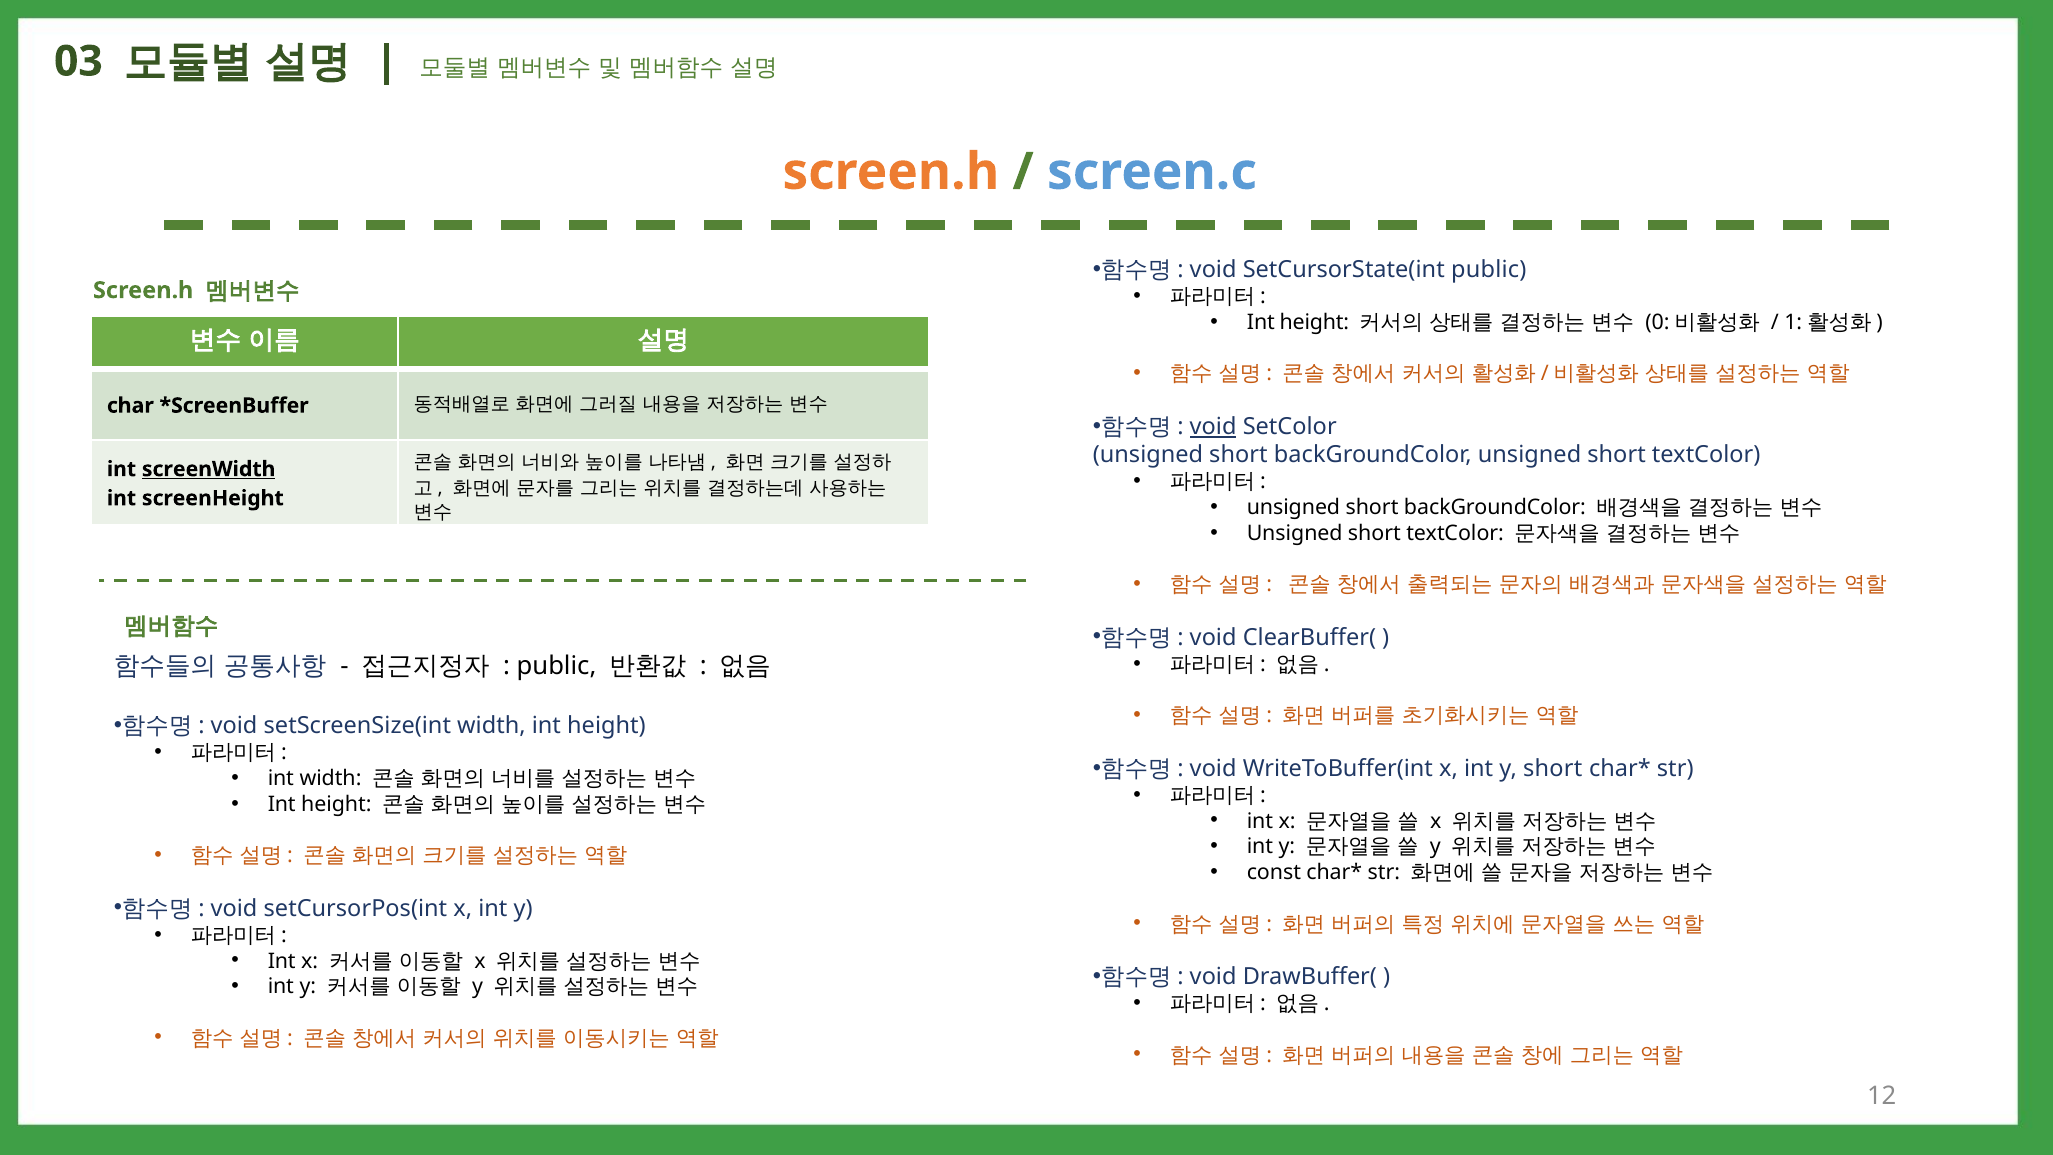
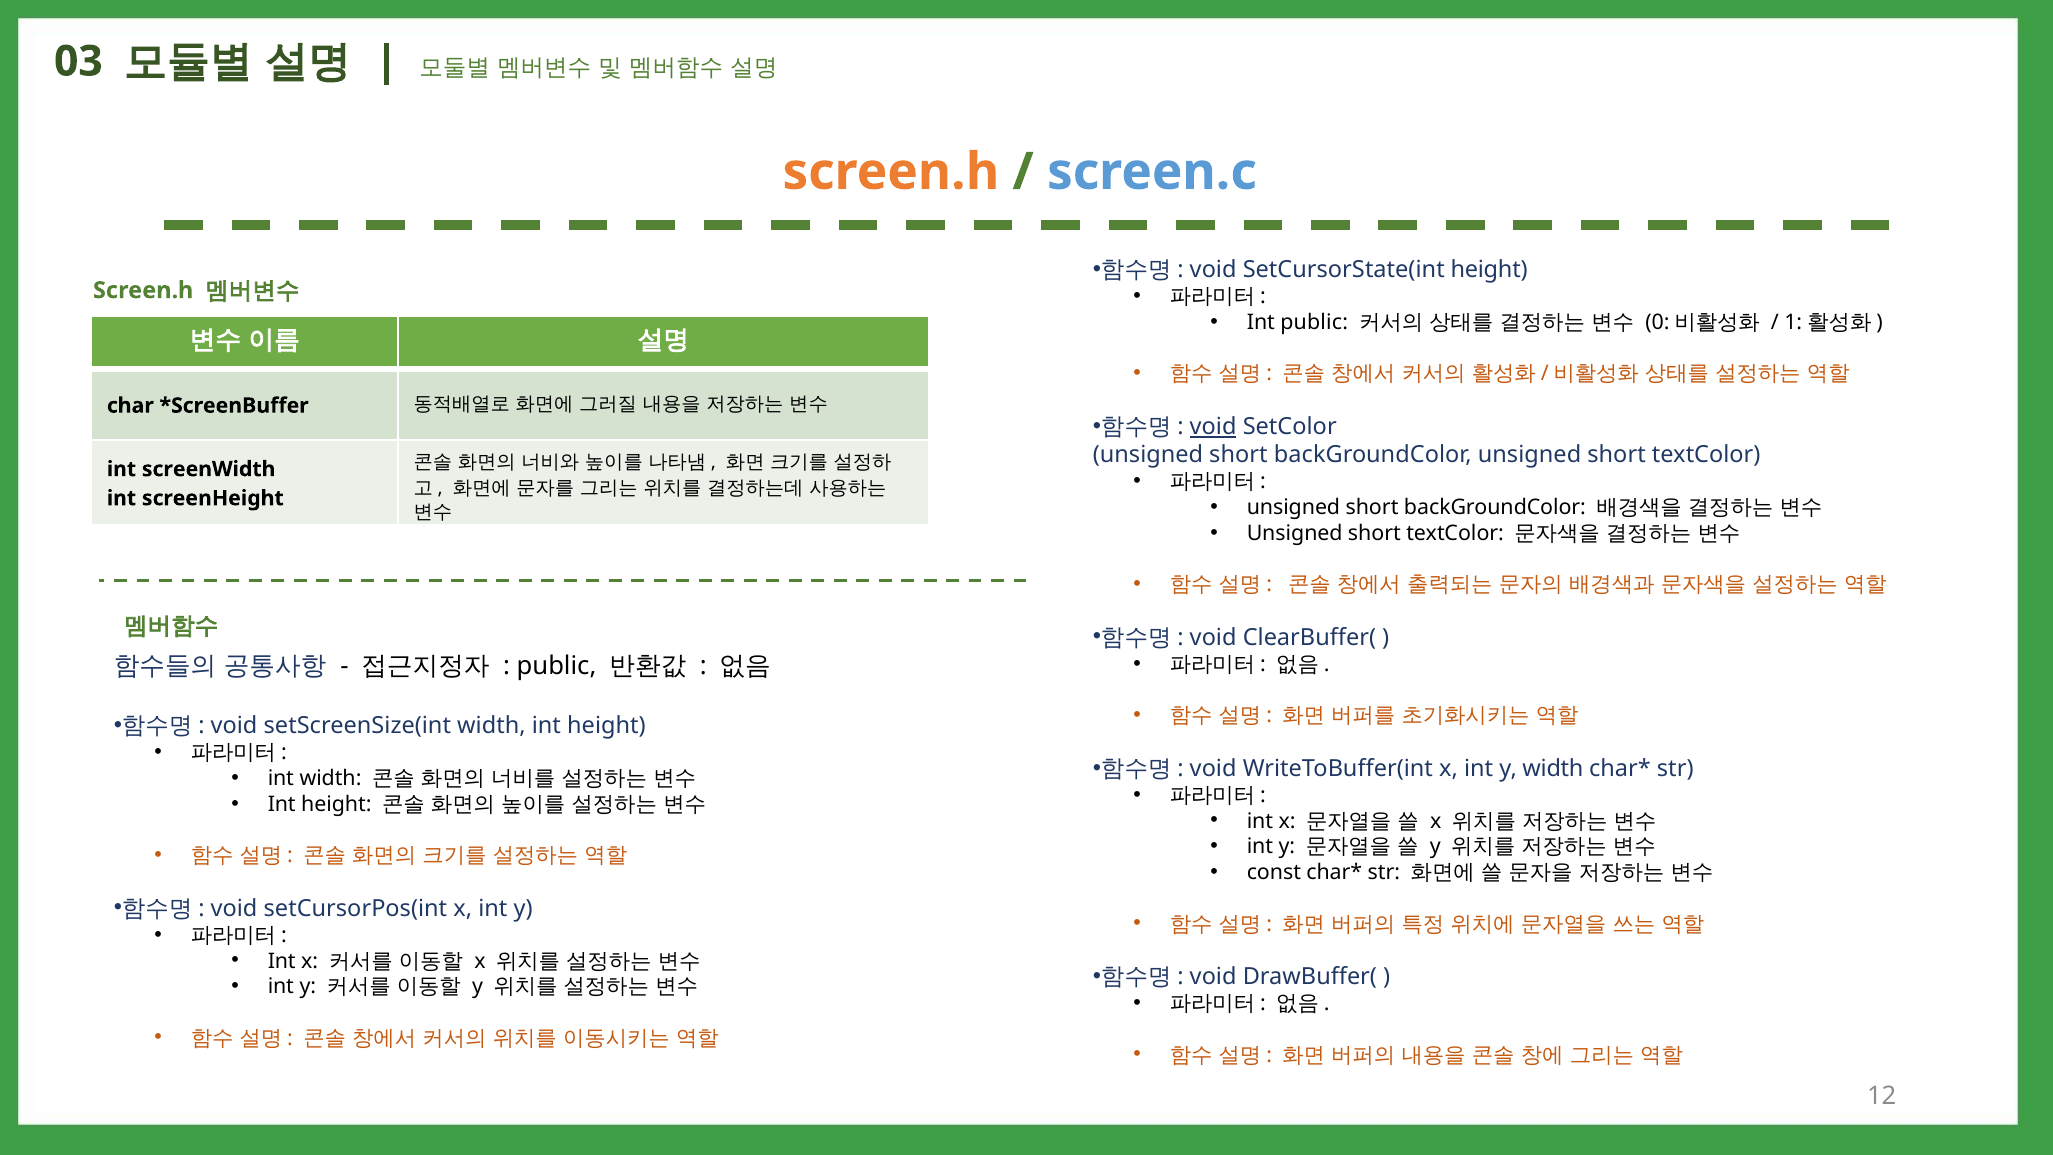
SetCursorState(int public: public -> height (1489, 270)
height: height -> public (1314, 322)
screenWidth underline: present -> none (209, 469)
y short: short -> width (1553, 768)
